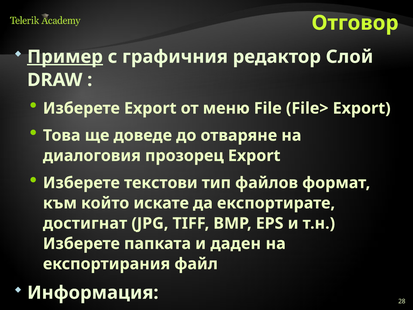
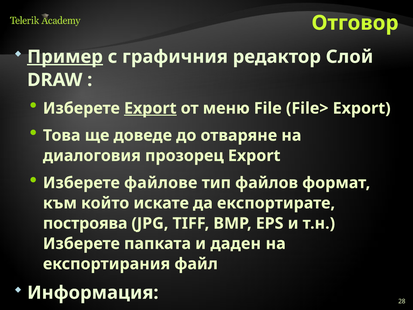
Export underline: none -> present (150, 108)
текстови: текстови -> файлове (161, 183)
достигнат: достигнат -> построява (85, 223)
